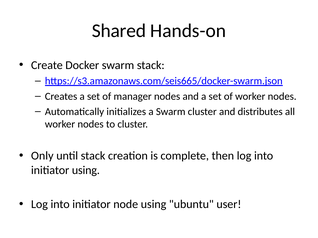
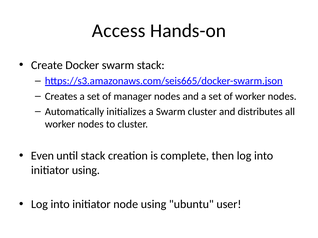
Shared: Shared -> Access (119, 31)
Only: Only -> Even (42, 156)
